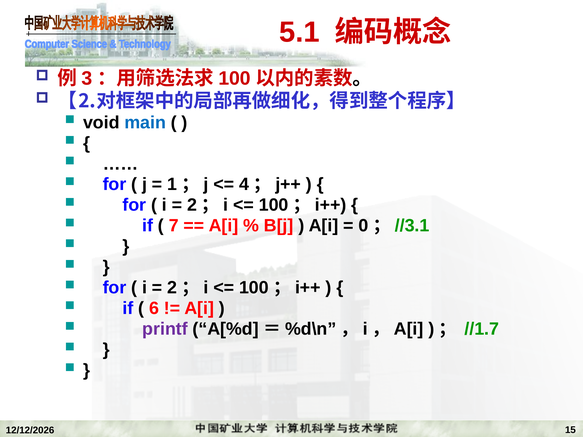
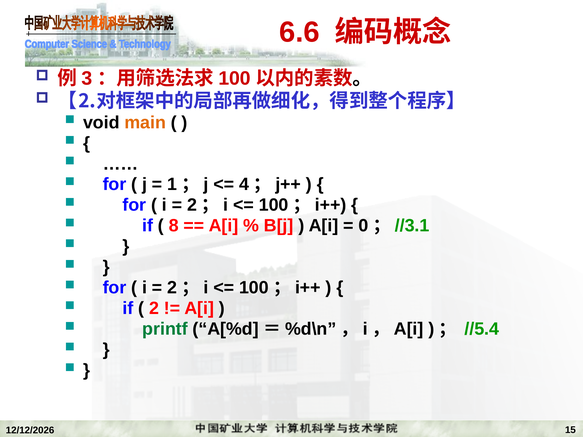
5.1: 5.1 -> 6.6 (299, 32)
main colour: blue -> orange (145, 123)
7: 7 -> 8 (174, 226)
6: 6 -> 2 (154, 309)
printf colour: purple -> green (165, 329)
//1.7: //1.7 -> //5.4 (482, 329)
